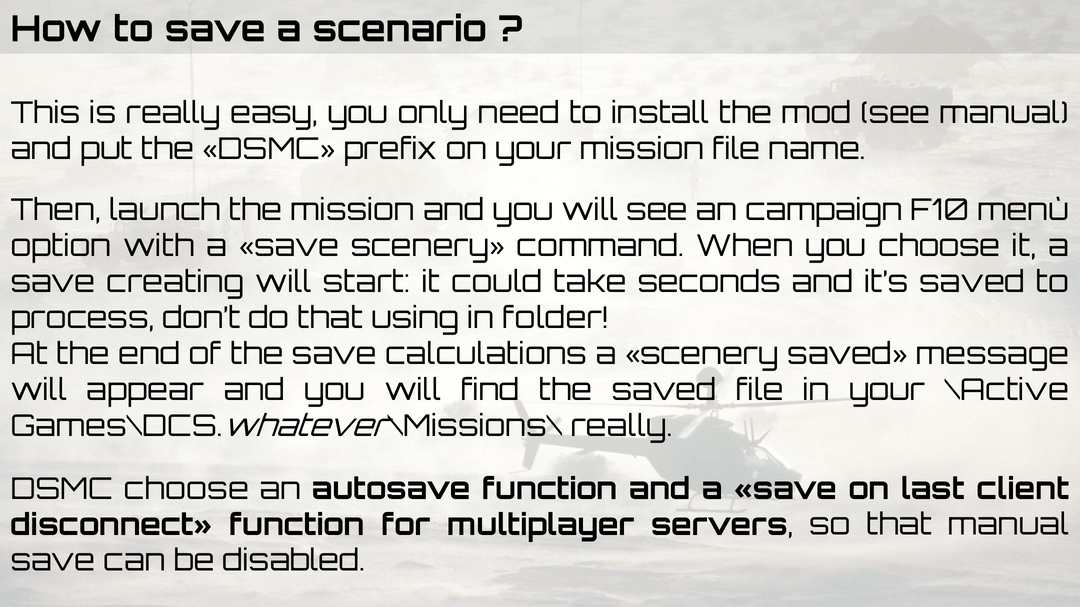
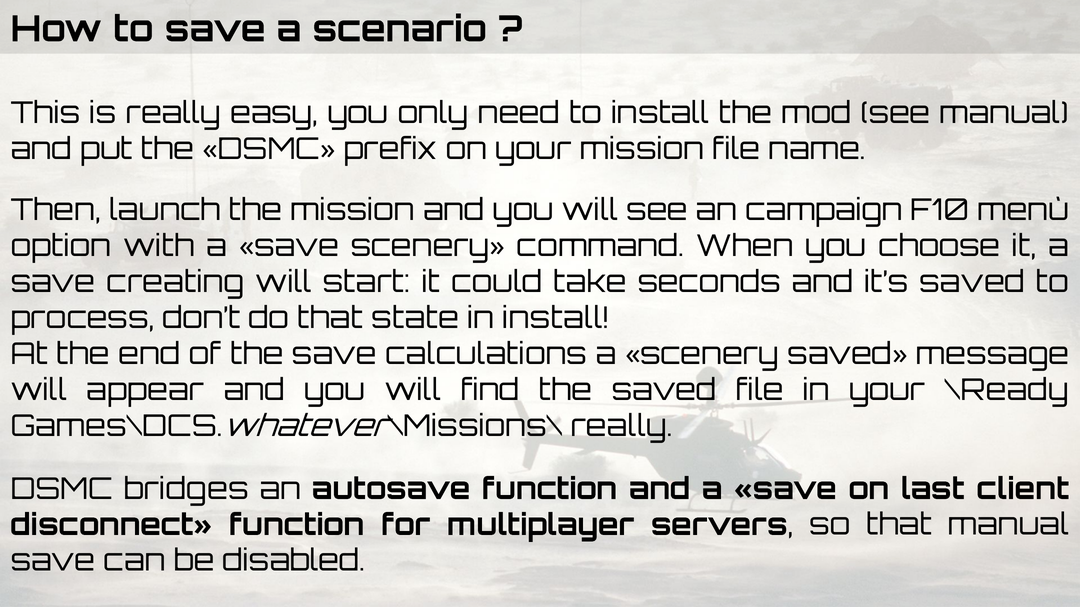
using: using -> state (415, 319)
in folder: folder -> install (556, 319)
\Active: \Active -> \Ready (1007, 391)
DSMC choose: choose -> bridges (186, 490)
